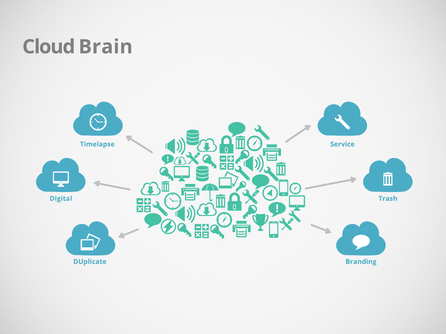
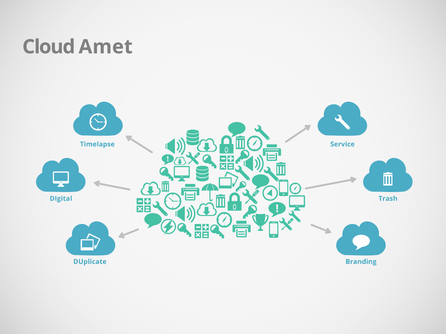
Brain: Brain -> Amet (106, 47)
